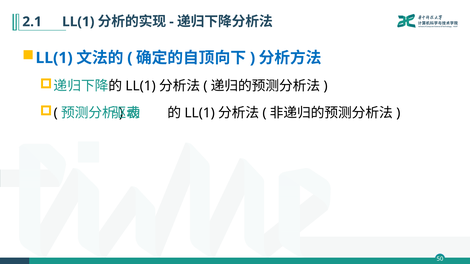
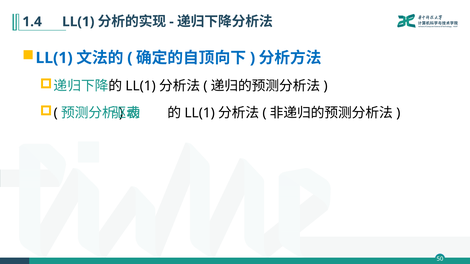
2.1: 2.1 -> 1.4 (32, 22)
